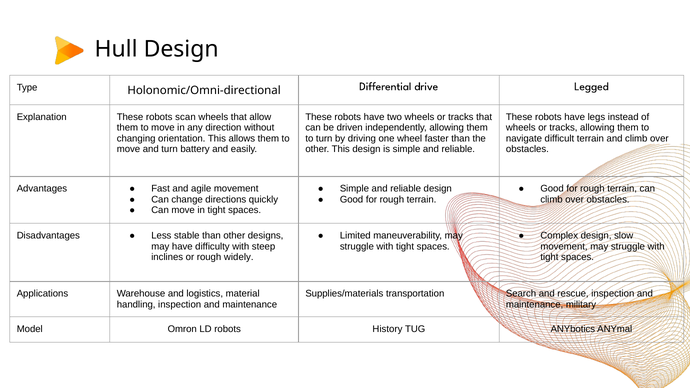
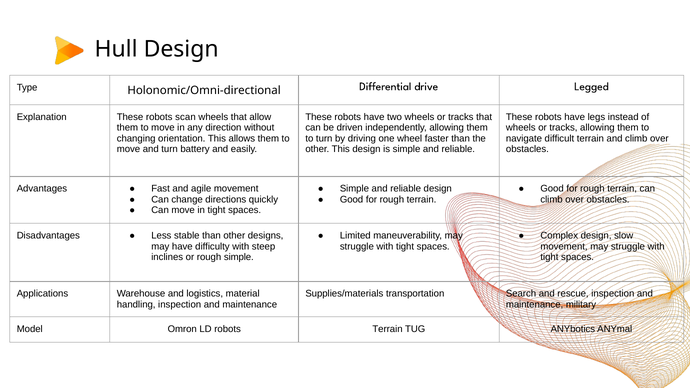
rough widely: widely -> simple (239, 257)
robots History: History -> Terrain (388, 329)
